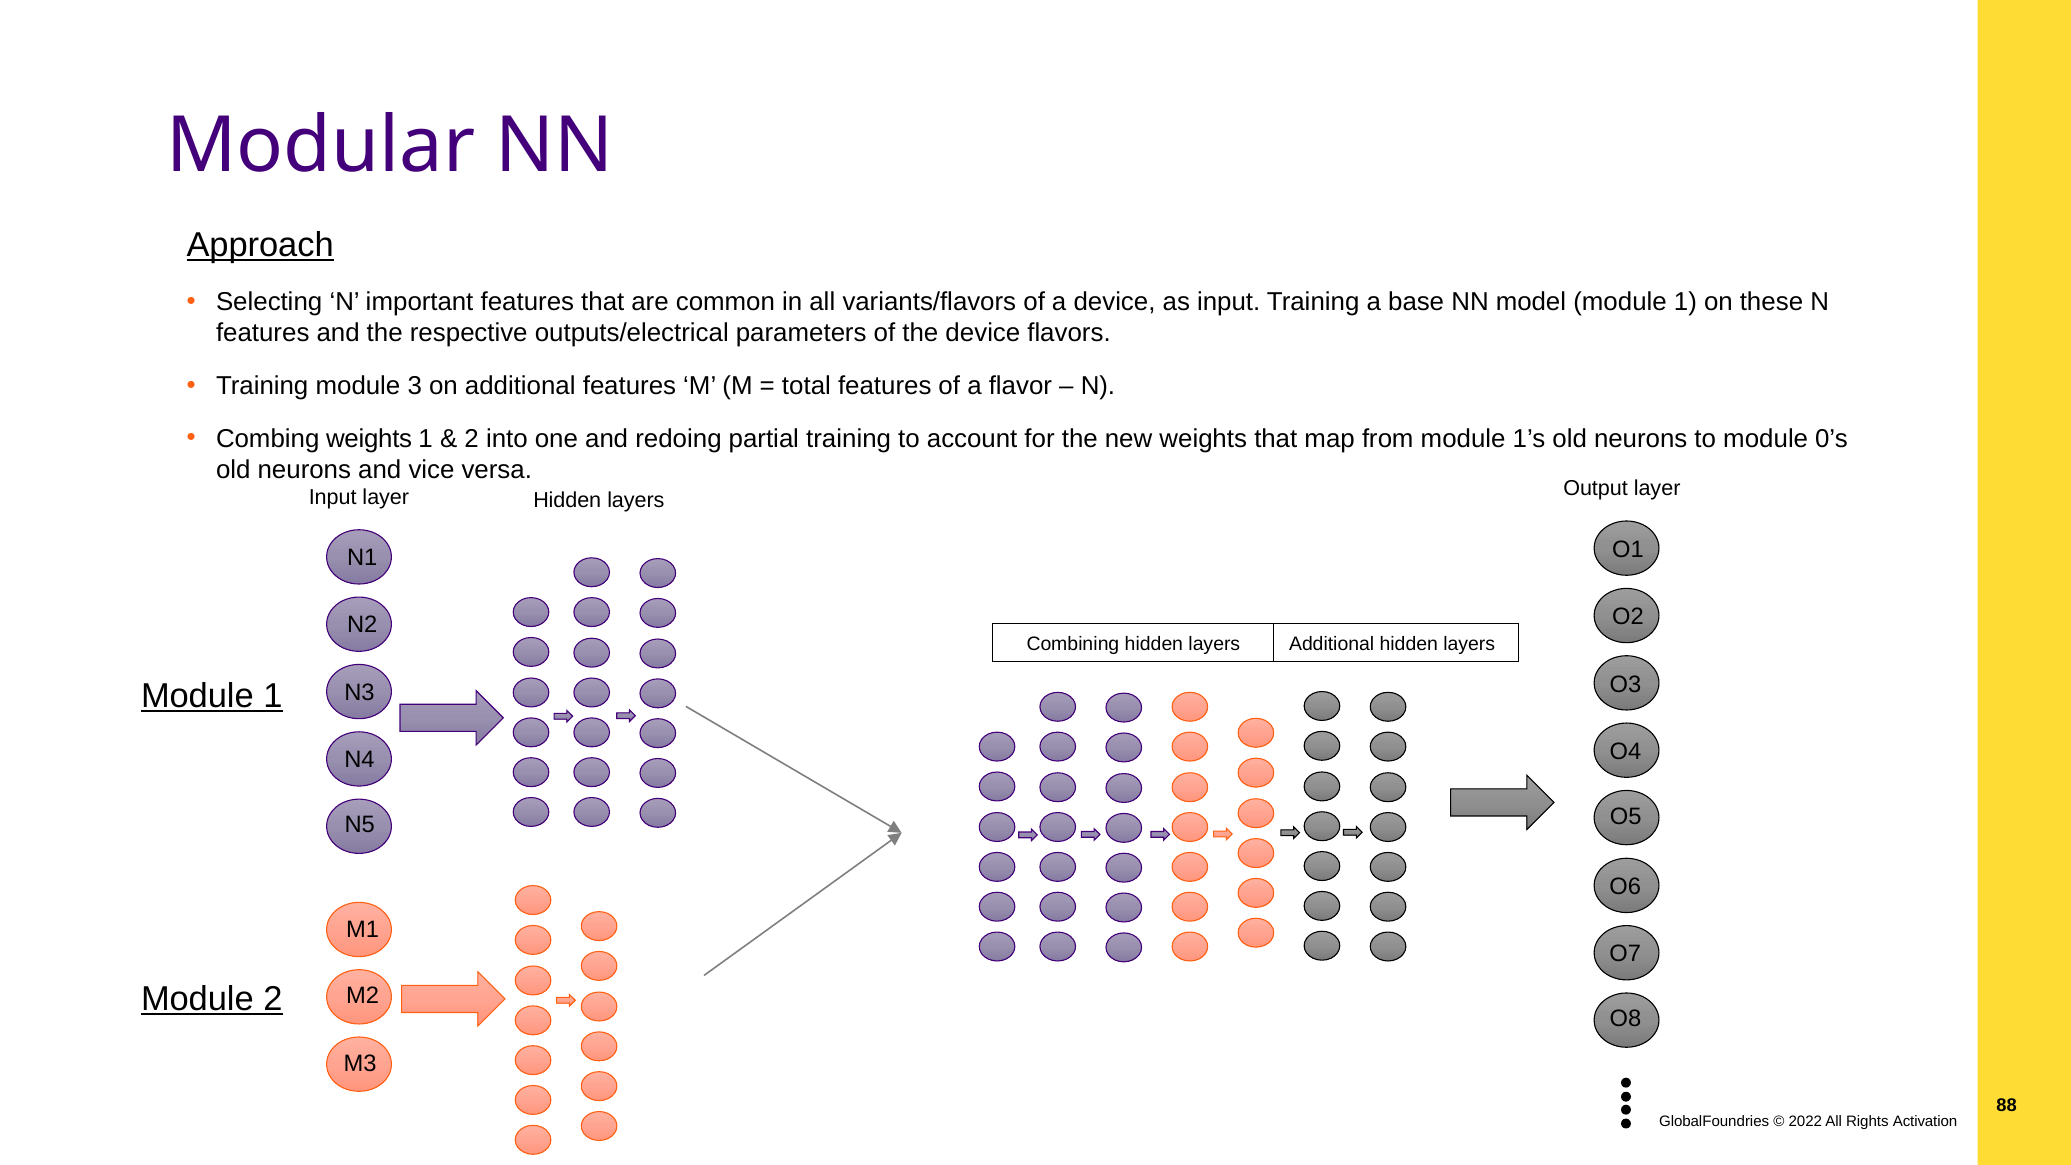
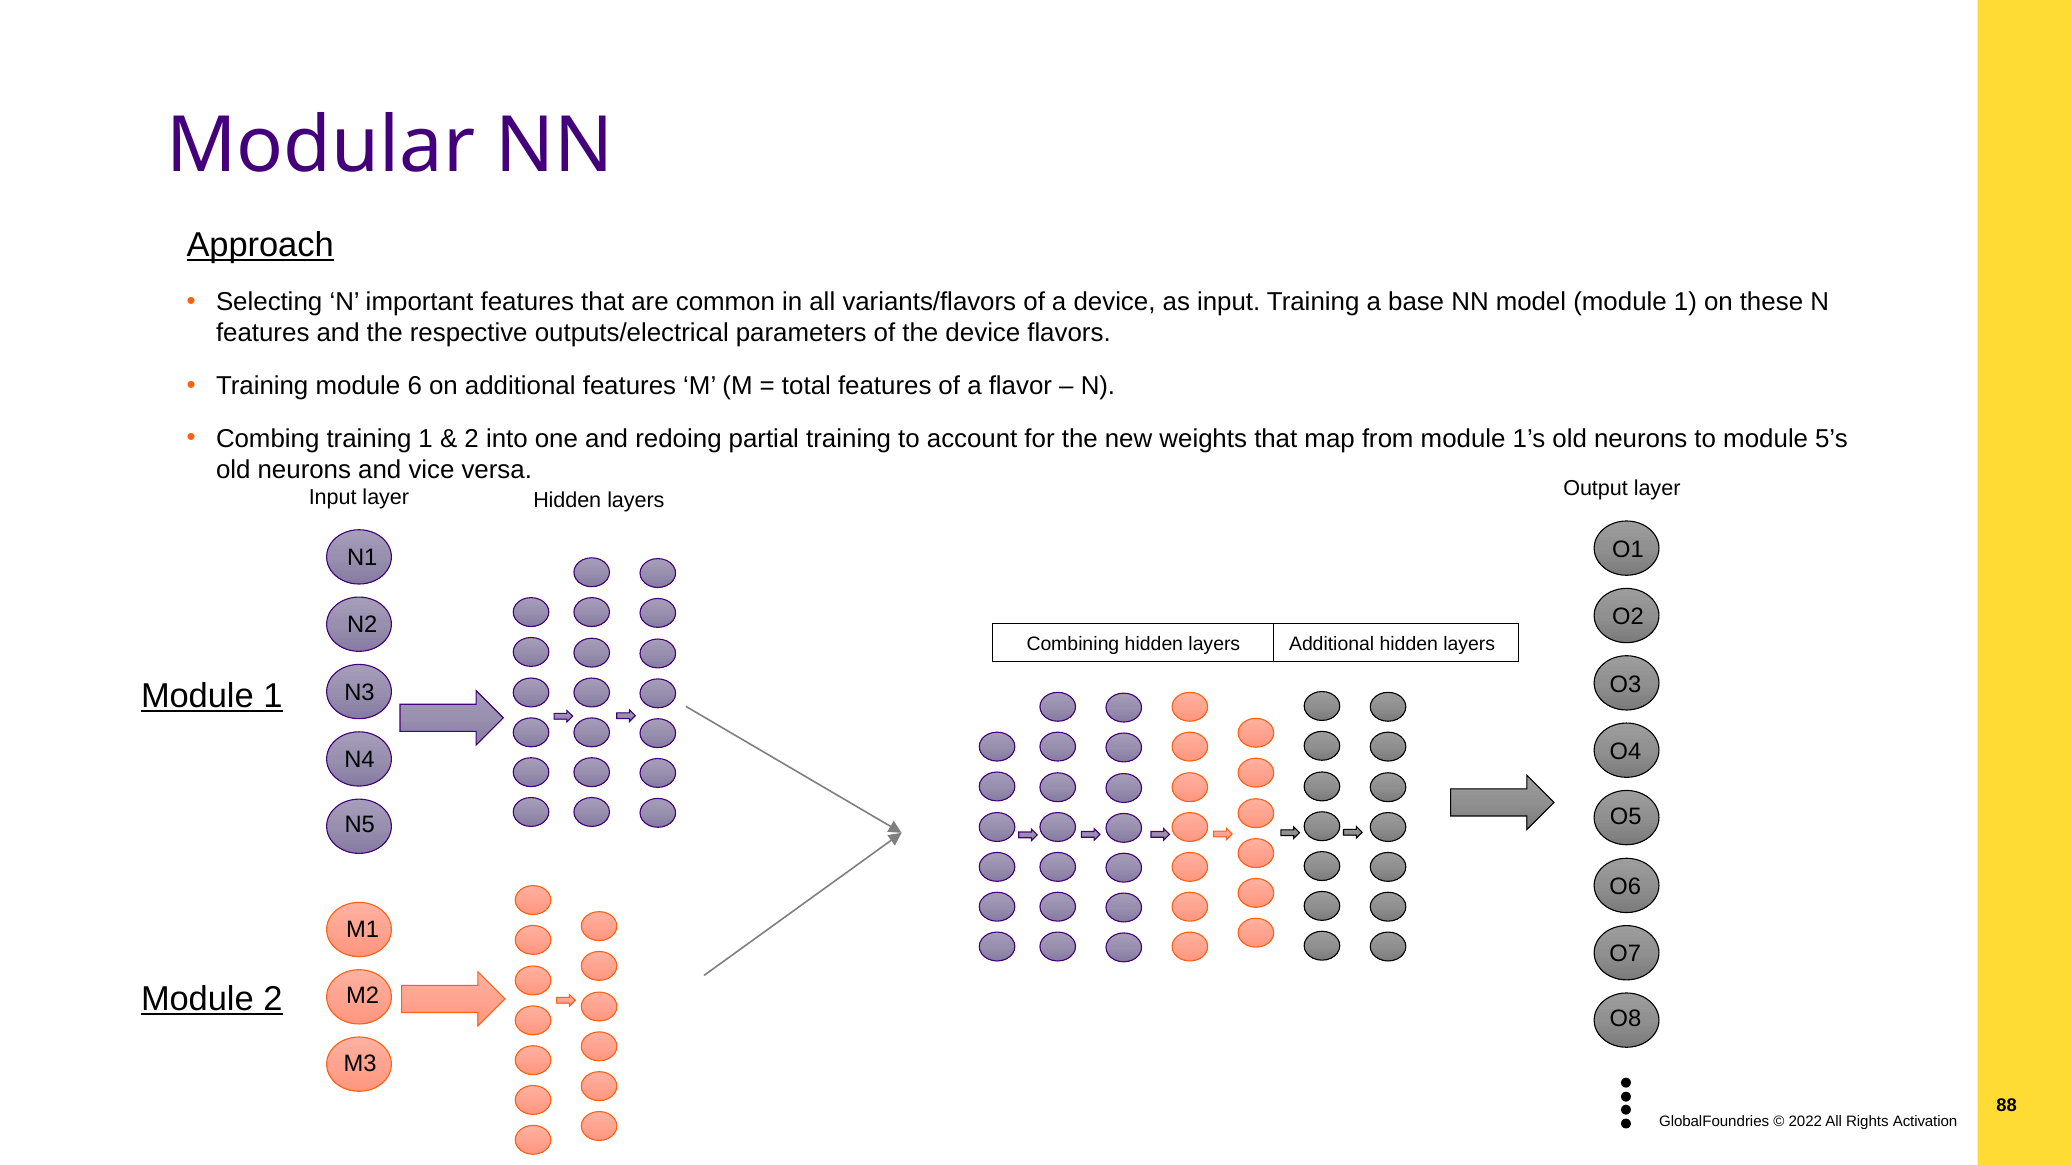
3: 3 -> 6 (415, 386)
Combing weights: weights -> training (369, 439)
0’s: 0’s -> 5’s (1832, 439)
